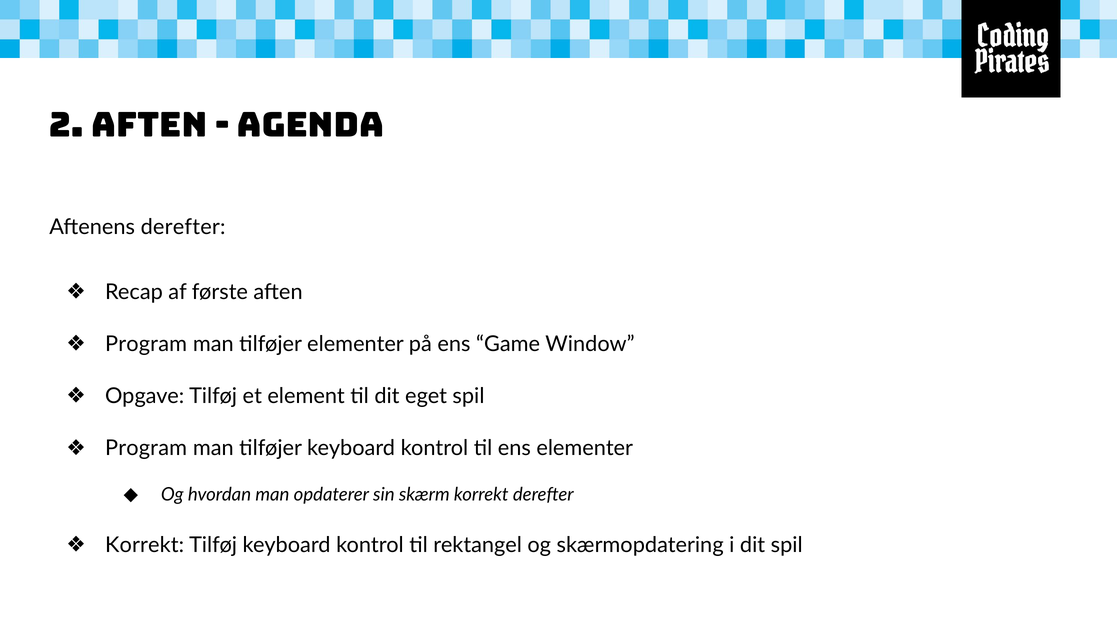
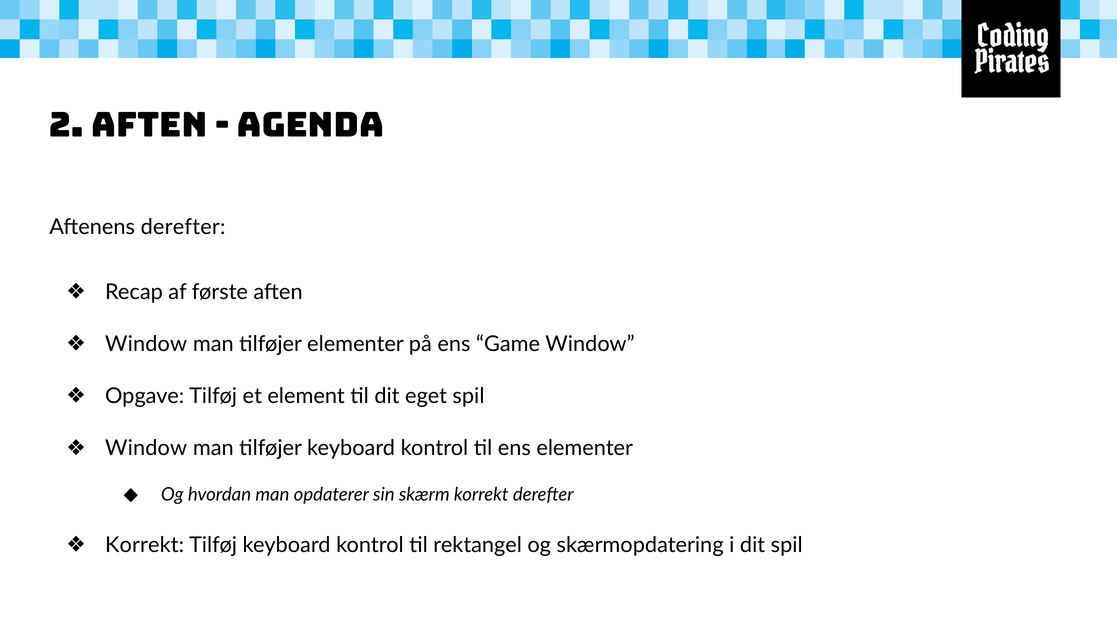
Program: Program -> Window (146, 344)
Program: Program -> Window (146, 448)
